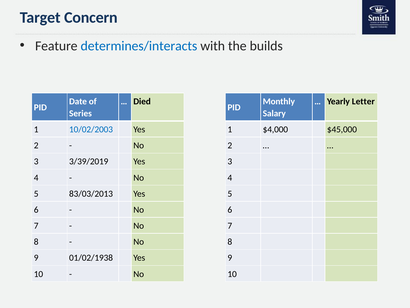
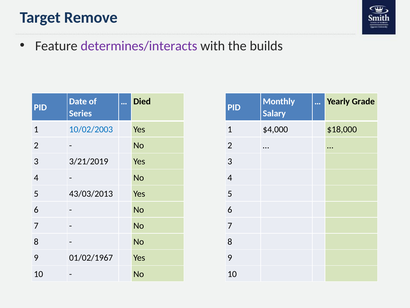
Concern: Concern -> Remove (91, 18)
determines/interacts colour: blue -> purple (139, 46)
Letter: Letter -> Grade (363, 101)
$45,000: $45,000 -> $18,000 (342, 129)
3/39/2019: 3/39/2019 -> 3/21/2019 (89, 161)
83/03/2013: 83/03/2013 -> 43/03/2013 (91, 193)
01/02/1938: 01/02/1938 -> 01/02/1967 (91, 258)
